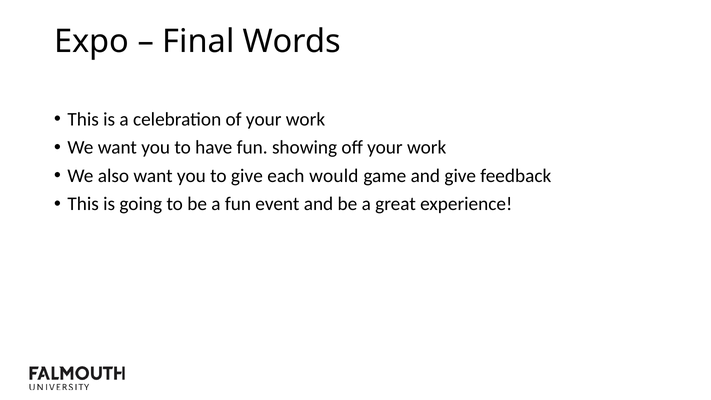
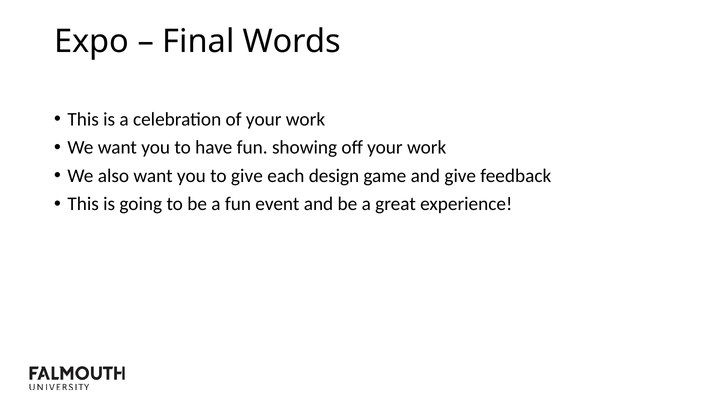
would: would -> design (334, 176)
